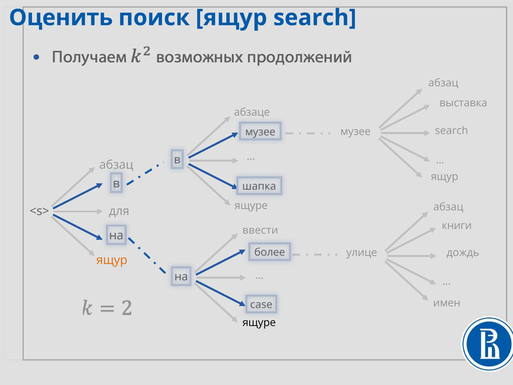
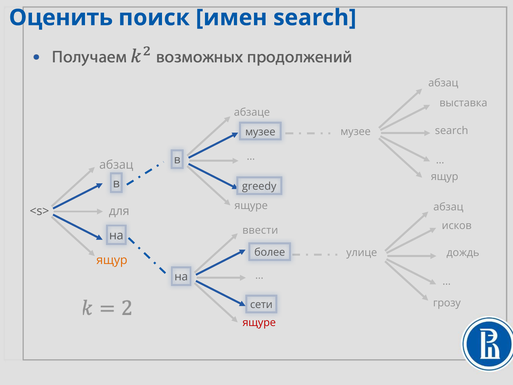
поиск ящур: ящур -> имен (231, 18)
шапка: шапка -> greedy (259, 186)
книги: книги -> исков (457, 226)
имен: имен -> грозу (447, 303)
case: case -> сети (261, 305)
ящуре colour: black -> red (259, 323)
